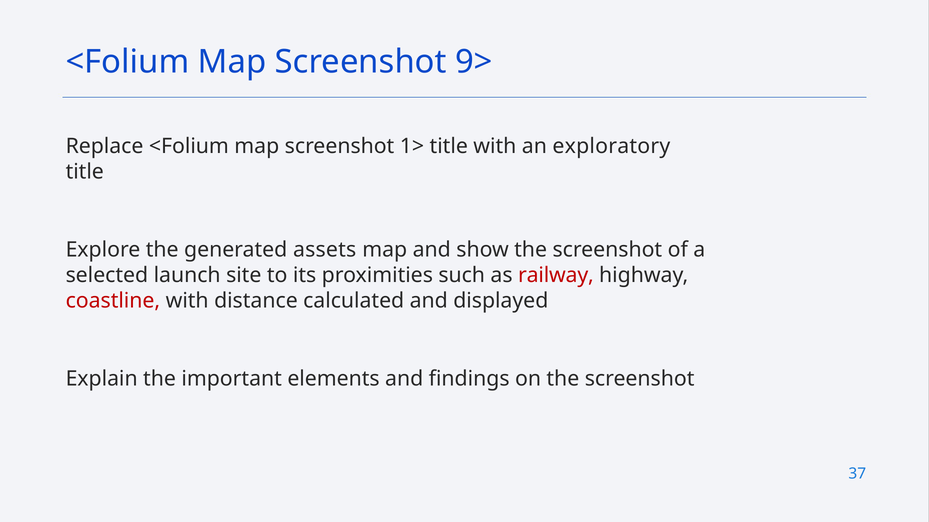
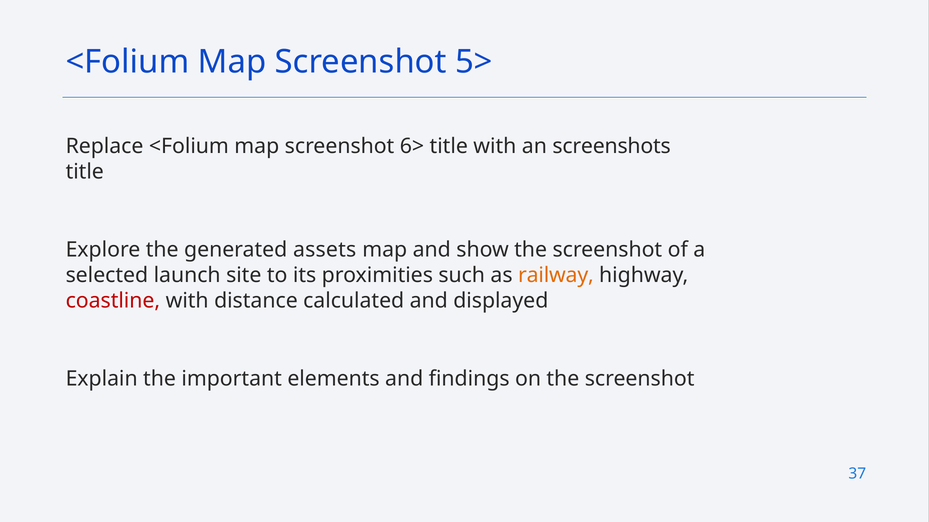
9>: 9> -> 5> (474, 62)
1>: 1> -> 6> (412, 147)
exploratory: exploratory -> screenshots (612, 147)
railway colour: red -> orange (556, 276)
